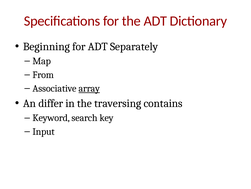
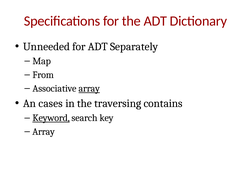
Beginning: Beginning -> Unneeded (46, 46)
differ: differ -> cases (51, 103)
Keyword underline: none -> present (51, 117)
Input: Input -> Array (44, 131)
